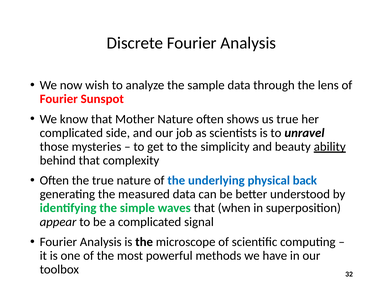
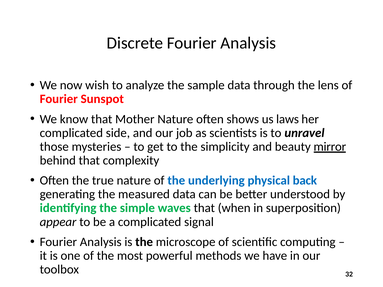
us true: true -> laws (288, 119)
ability: ability -> mirror (330, 147)
